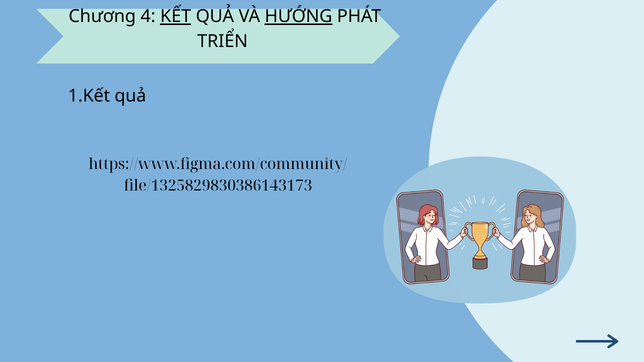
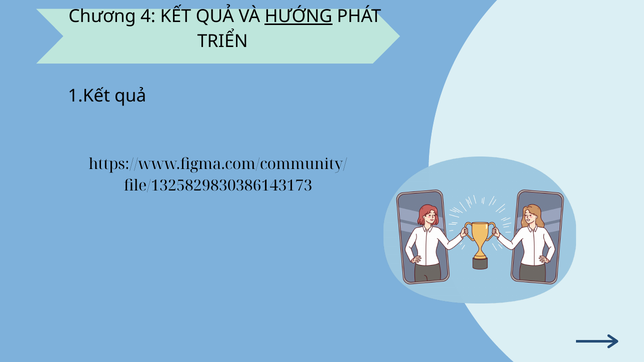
KẾT underline: present -> none (176, 17)
